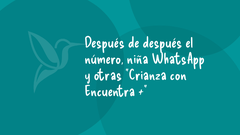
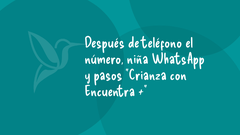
de después: después -> teléfono (162, 43)
otras: otras -> pasos (108, 75)
